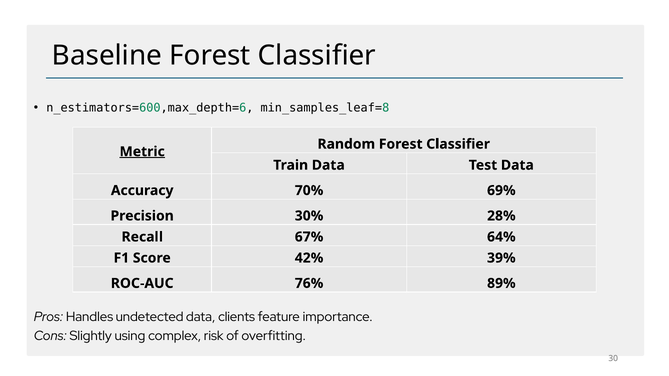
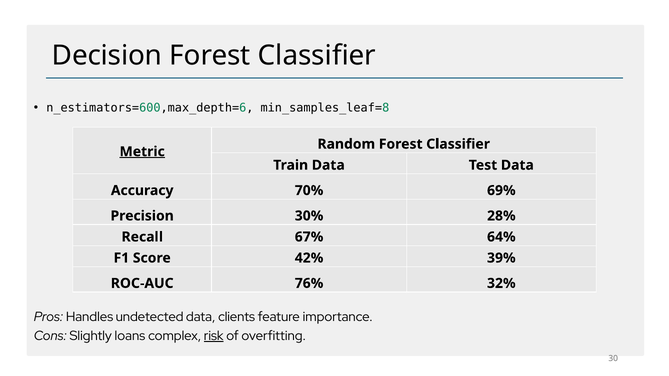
Baseline: Baseline -> Decision (107, 55)
89%: 89% -> 32% (501, 284)
using: using -> loans (130, 336)
risk underline: none -> present (214, 336)
